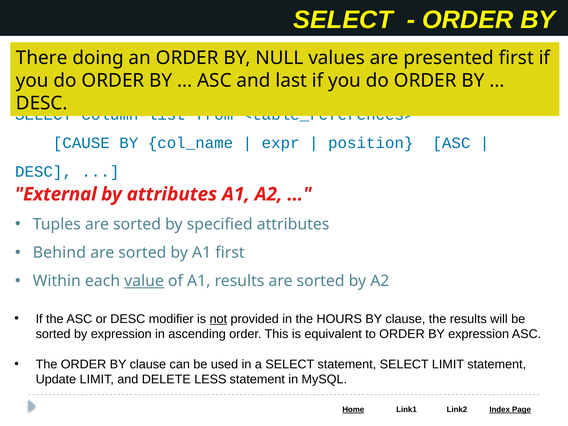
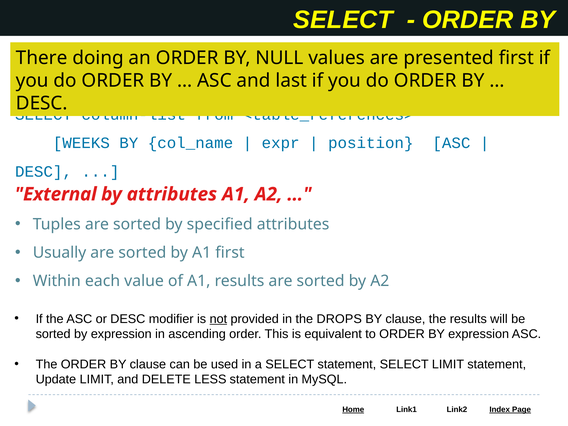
CAUSE: CAUSE -> WEEKS (81, 143)
Behind: Behind -> Usually (60, 253)
value underline: present -> none (144, 281)
HOURS: HOURS -> DROPS (339, 319)
